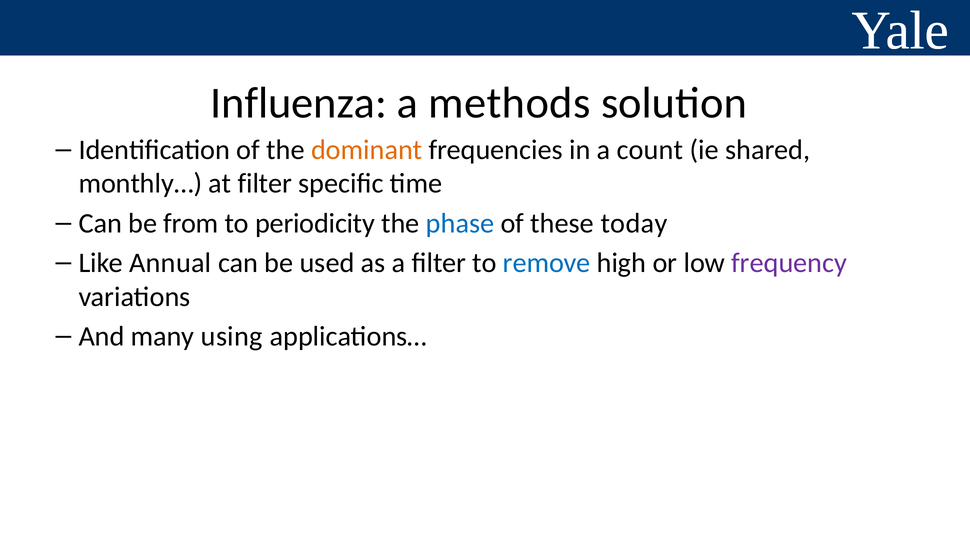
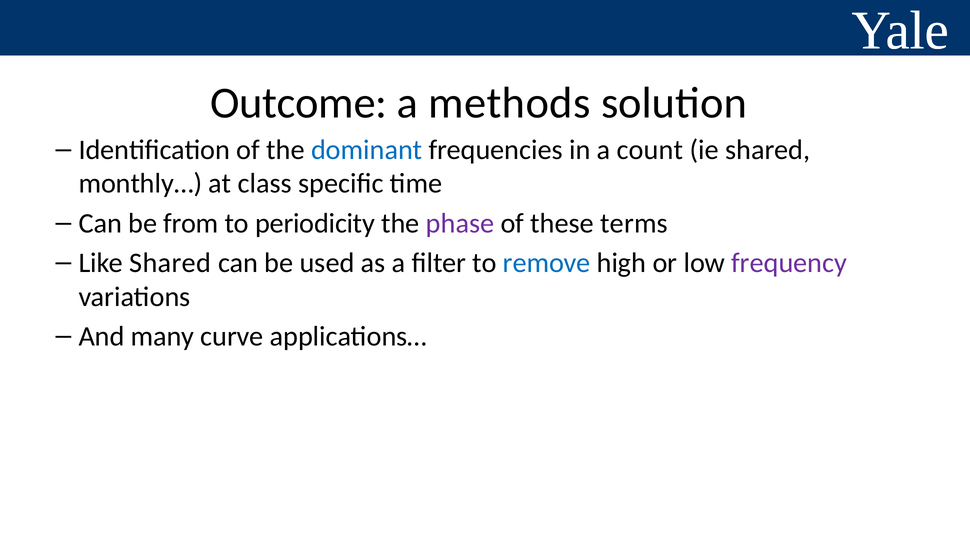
Influenza: Influenza -> Outcome (299, 103)
dominant colour: orange -> blue (367, 150)
at filter: filter -> class (265, 184)
phase colour: blue -> purple (460, 224)
today: today -> terms (634, 224)
Like Annual: Annual -> Shared (170, 263)
using: using -> curve (232, 337)
